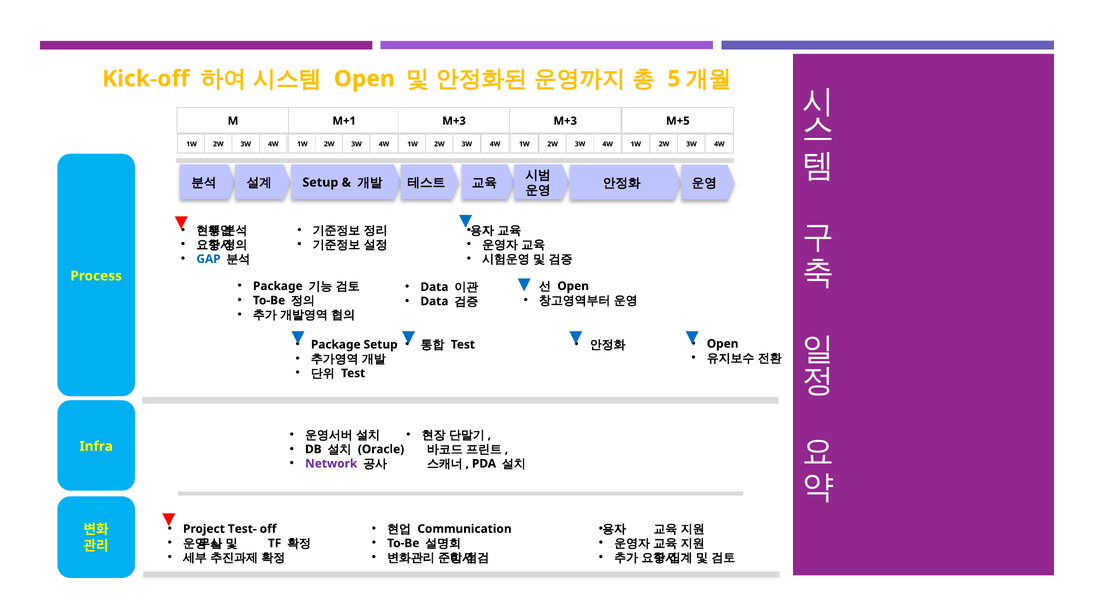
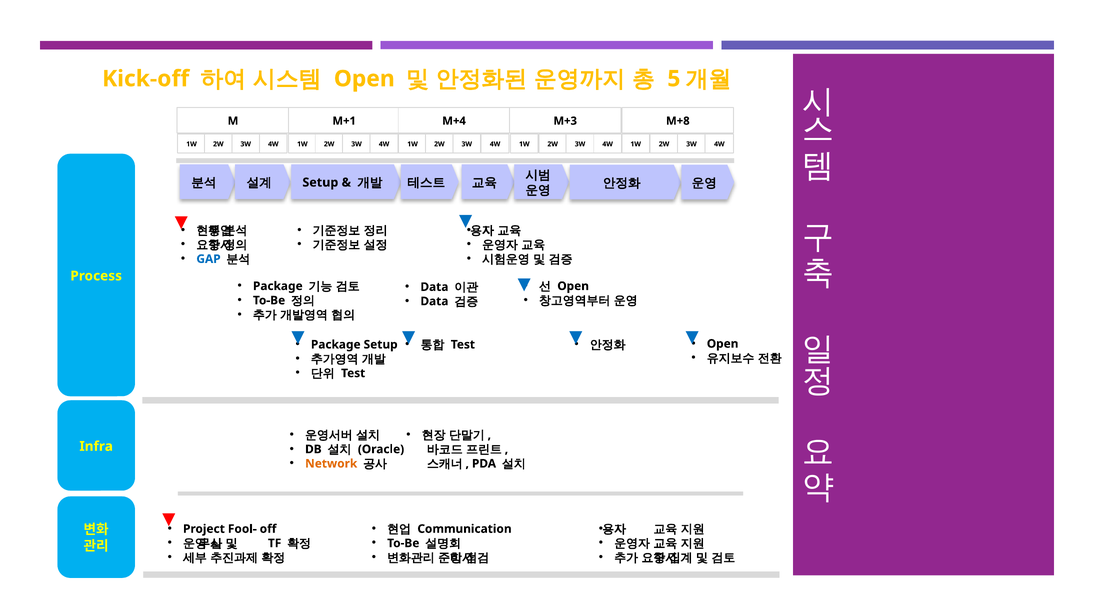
M+1 M+3: M+3 -> M+4 (454, 121)
M+5: M+5 -> M+8 (678, 121)
Network colour: purple -> orange (331, 464)
Test-: Test- -> Fool- (242, 529)
